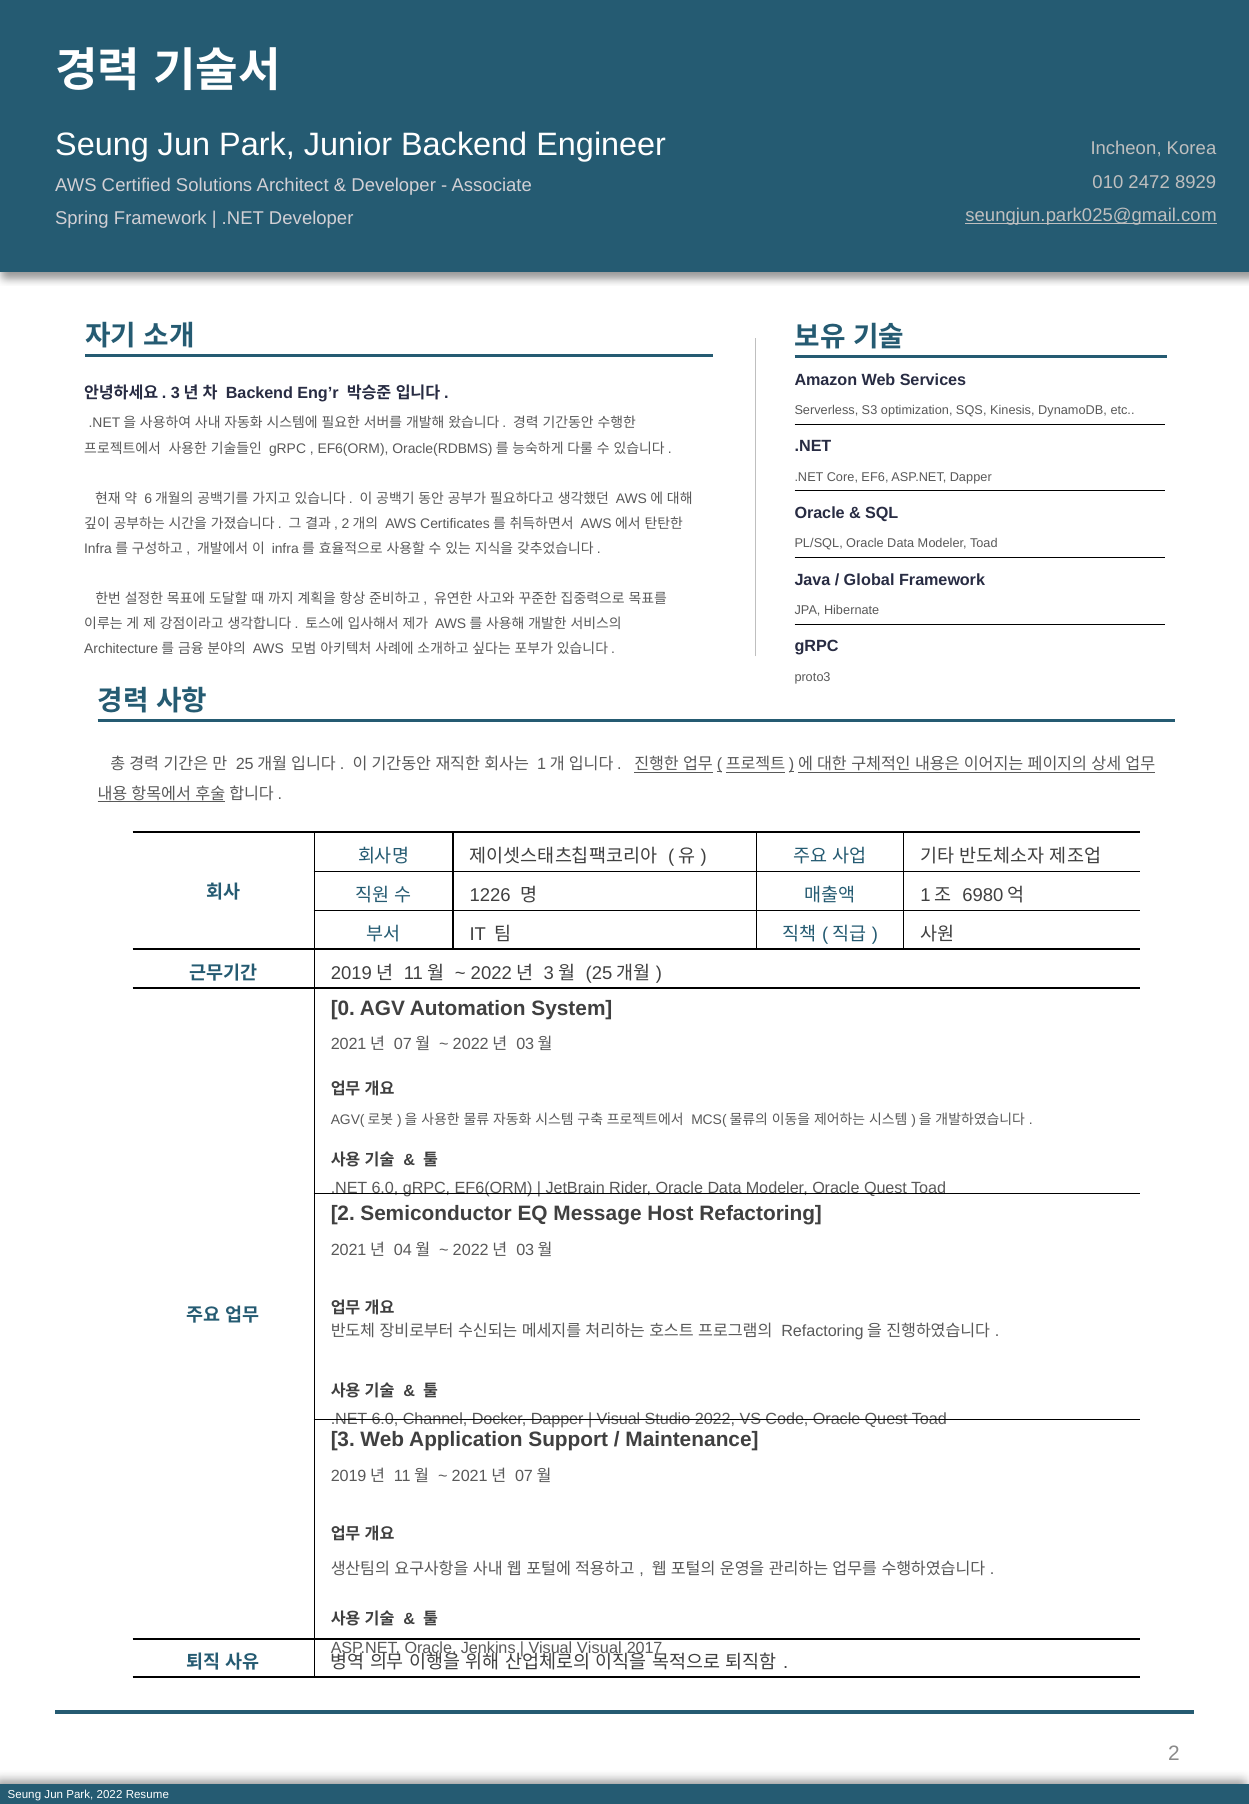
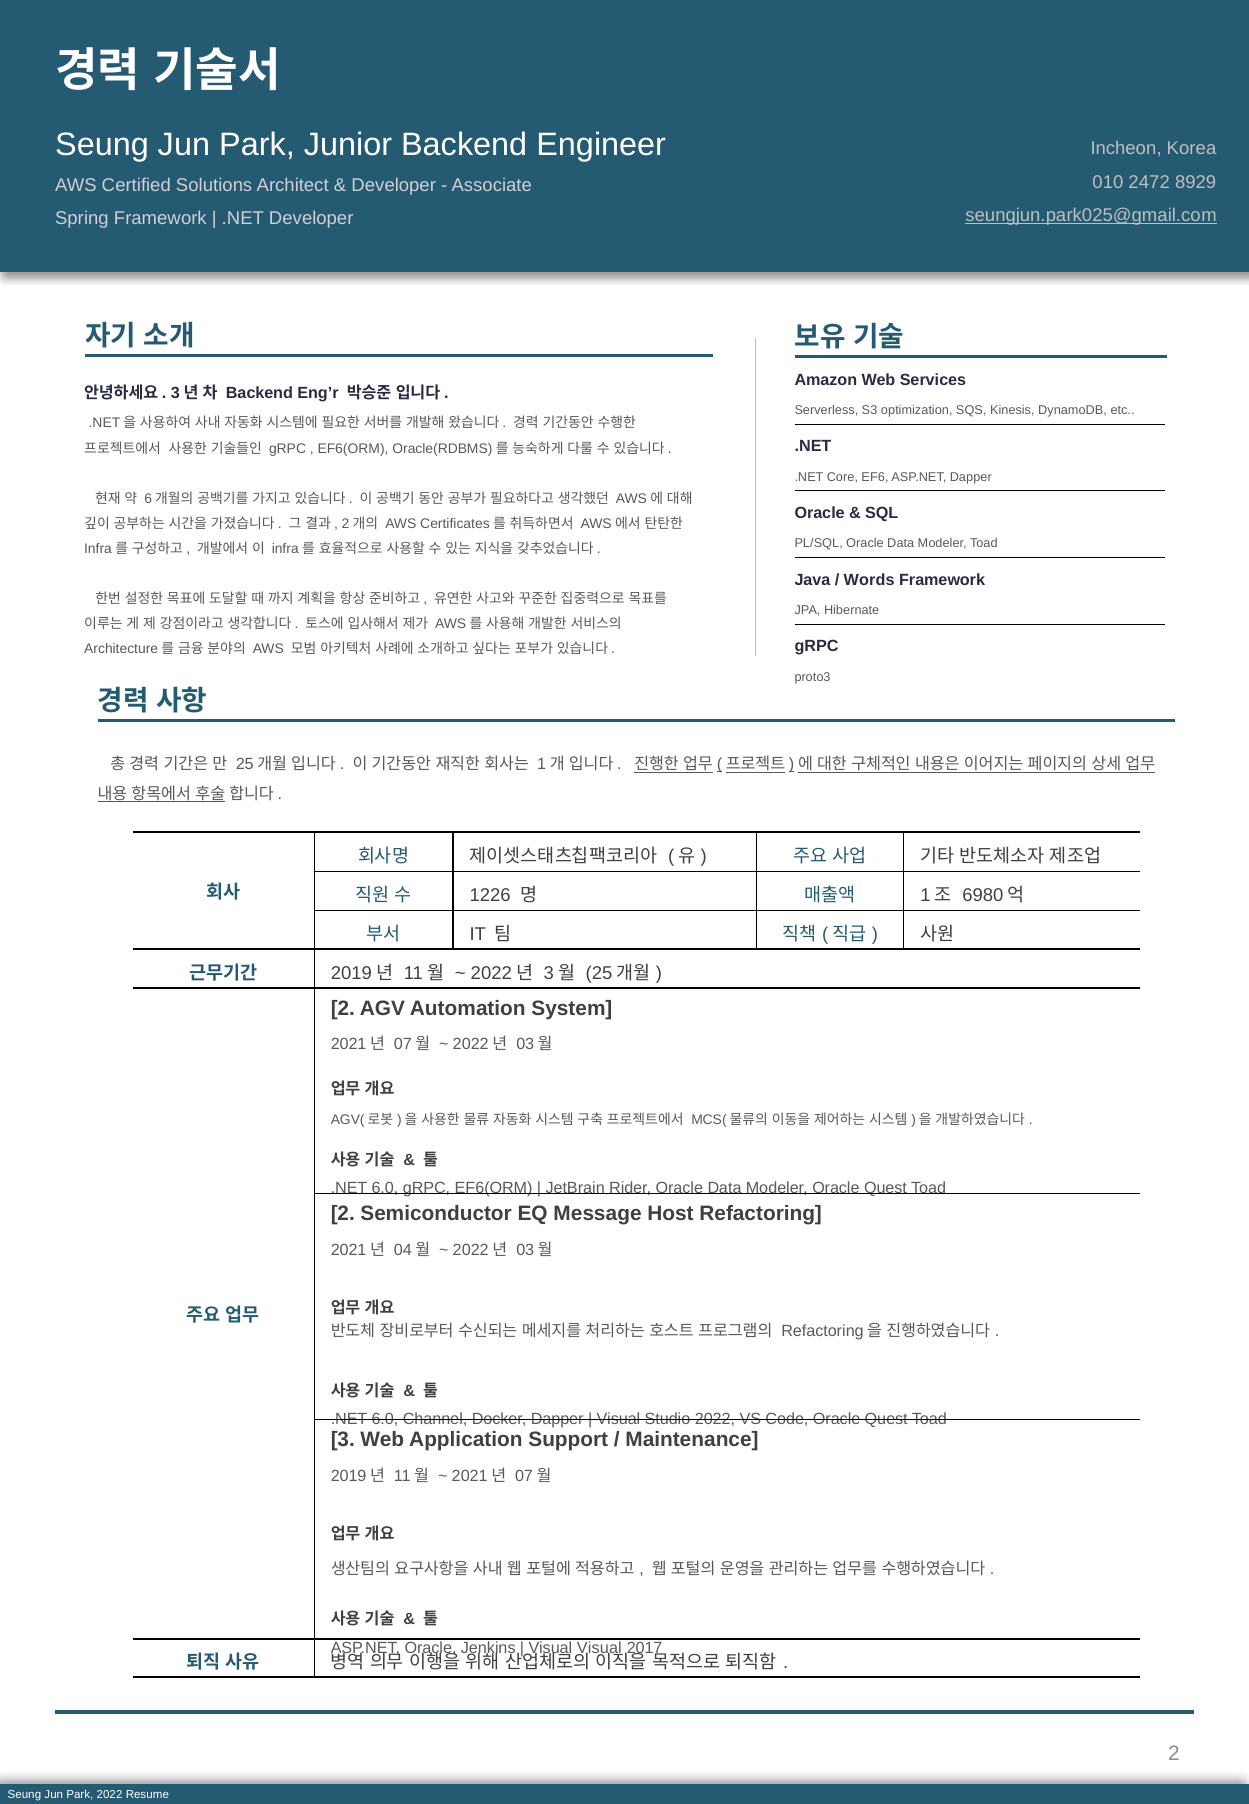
Global: Global -> Words (869, 580)
0: 0 -> 2 (343, 1008)
